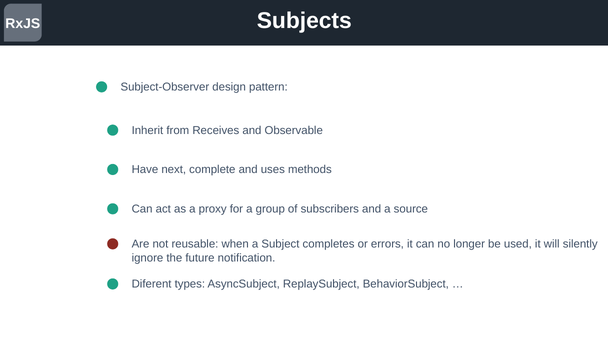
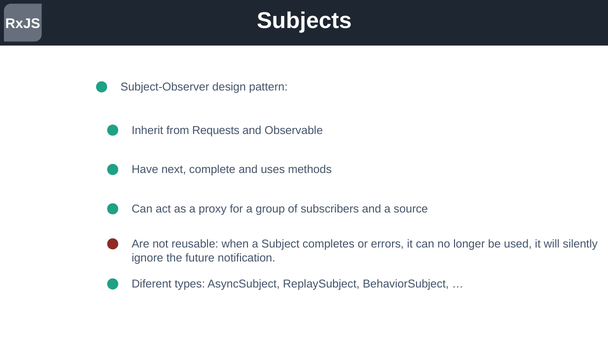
Receives: Receives -> Requests (216, 130)
